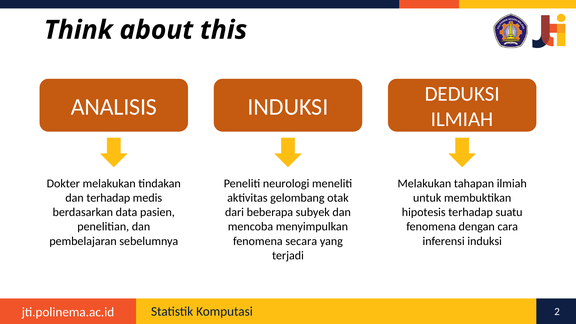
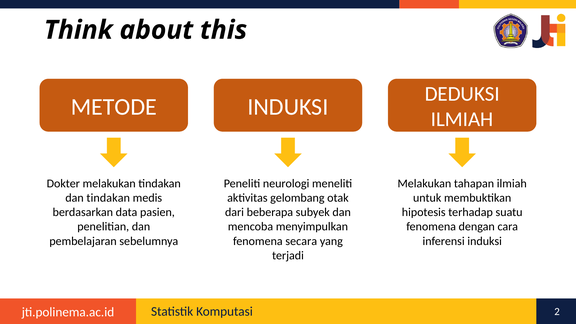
ANALISIS: ANALISIS -> METODE (114, 107)
dan terhadap: terhadap -> tindakan (108, 198)
